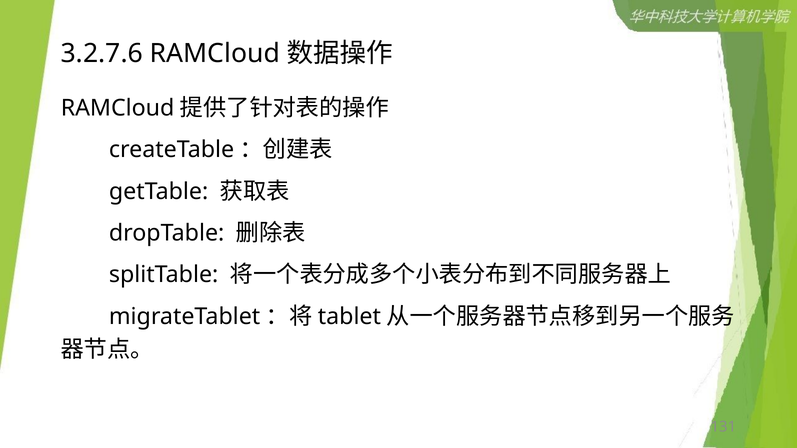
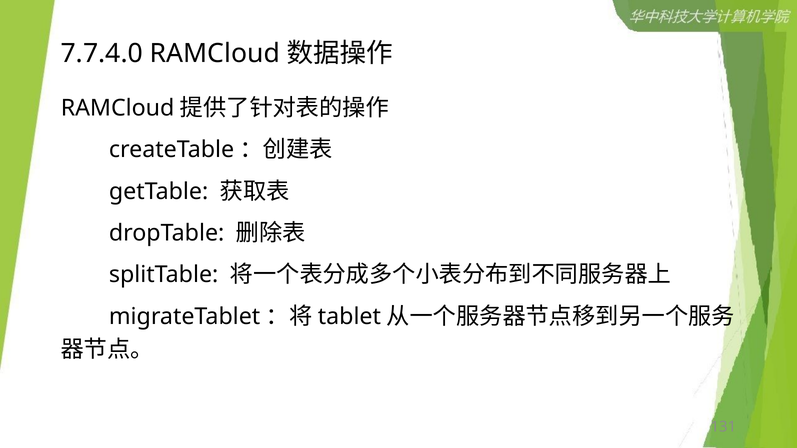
3.2.7.6: 3.2.7.6 -> 7.7.4.0 (102, 54)
